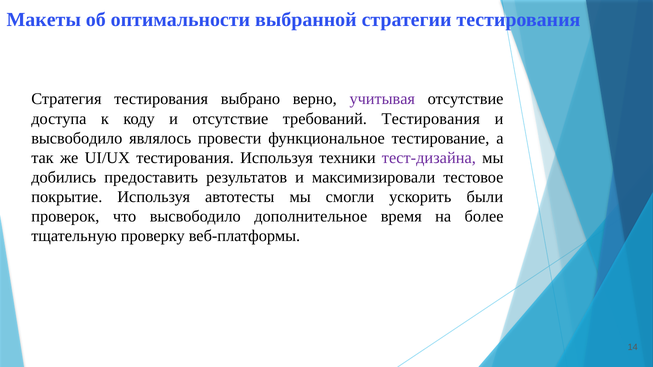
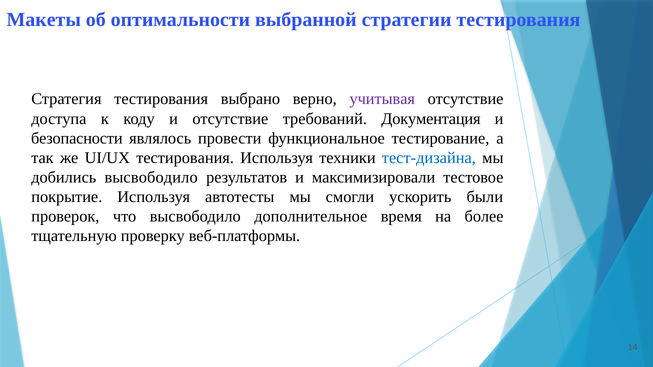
требований Тестирования: Тестирования -> Документация (431, 119)
высвободило: высвободило -> безопасности (77, 138)
тест-дизайна colour: purple -> blue (429, 158)
добились предоставить: предоставить -> высвободило (151, 178)
